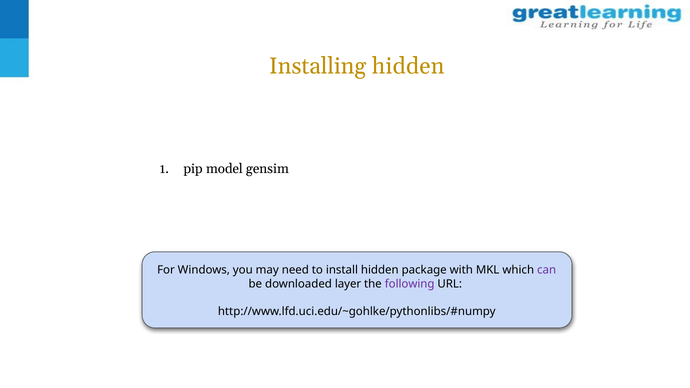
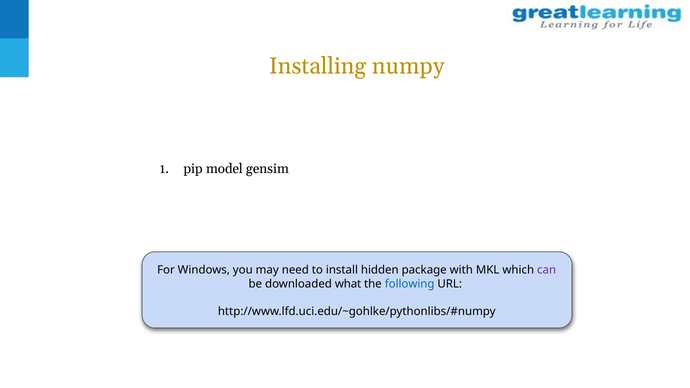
Installing hidden: hidden -> numpy (408, 66)
layer: layer -> what (348, 284)
following colour: purple -> blue (410, 284)
